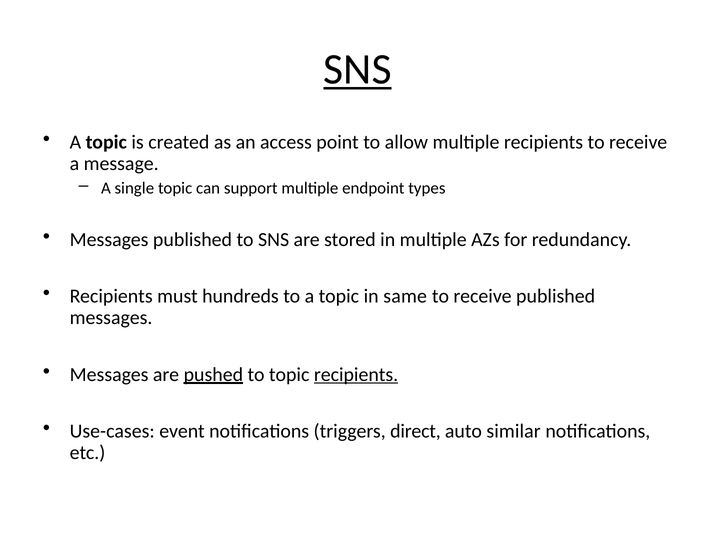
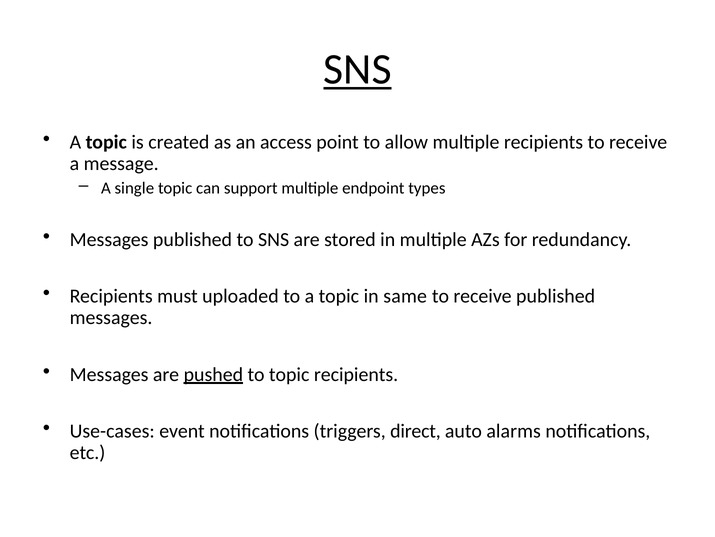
hundreds: hundreds -> uploaded (240, 296)
recipients underline: present -> none (356, 374)
similar: similar -> alarms (514, 431)
